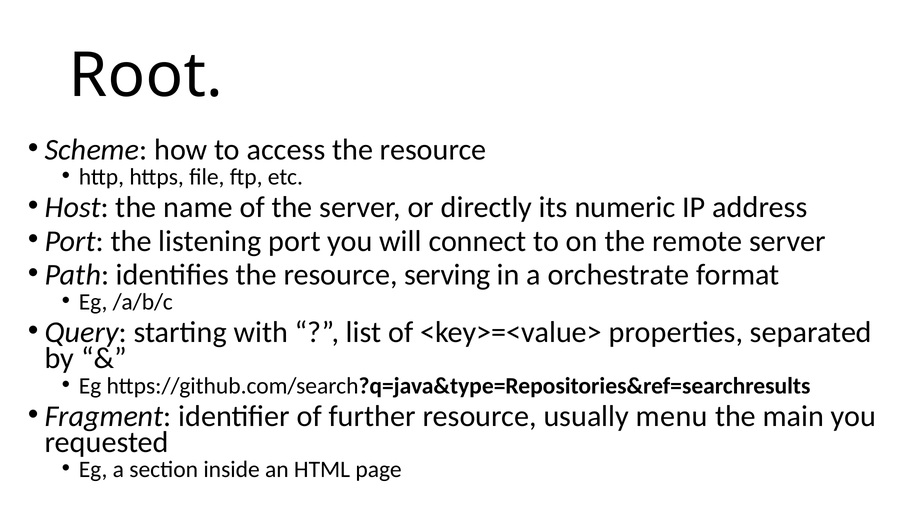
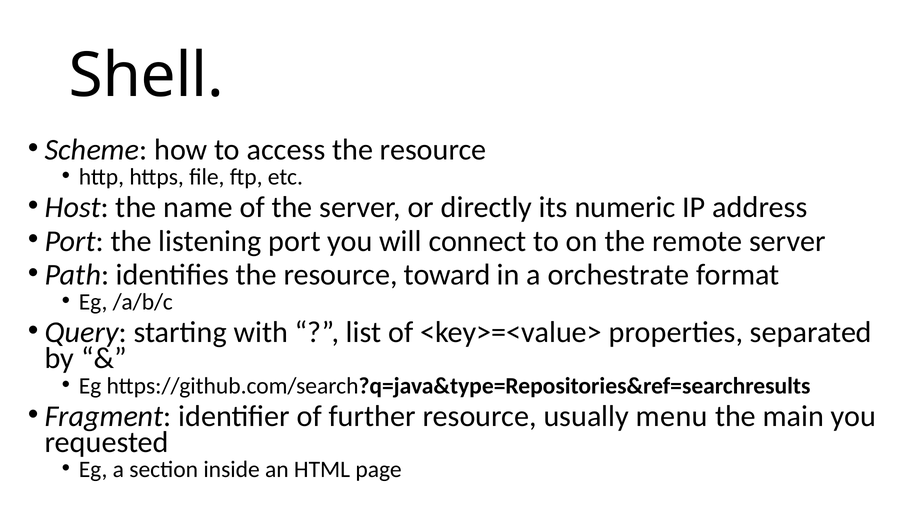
Root: Root -> Shell (146, 76)
serving: serving -> toward (447, 275)
